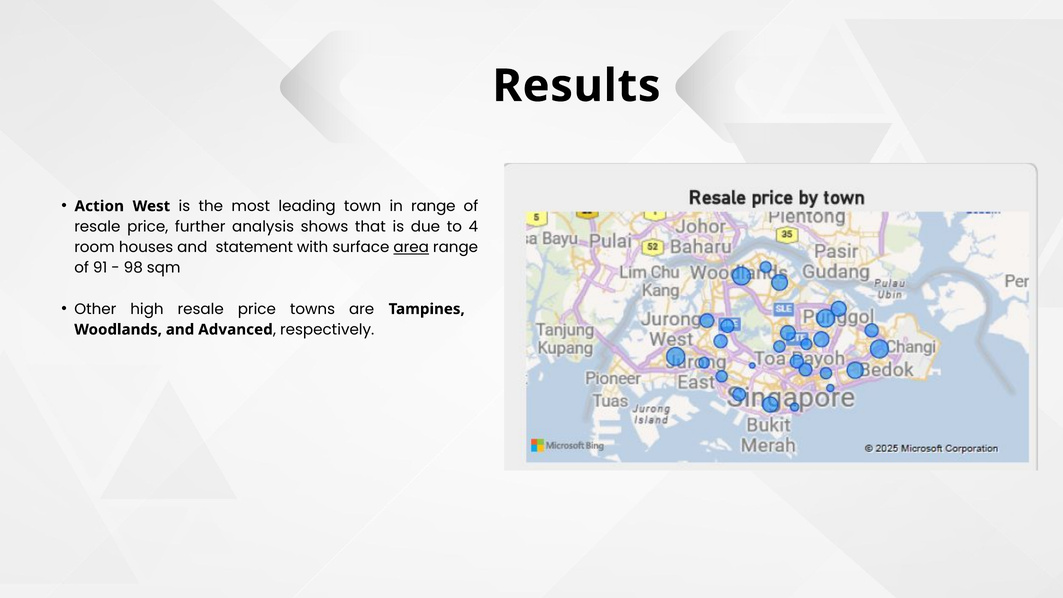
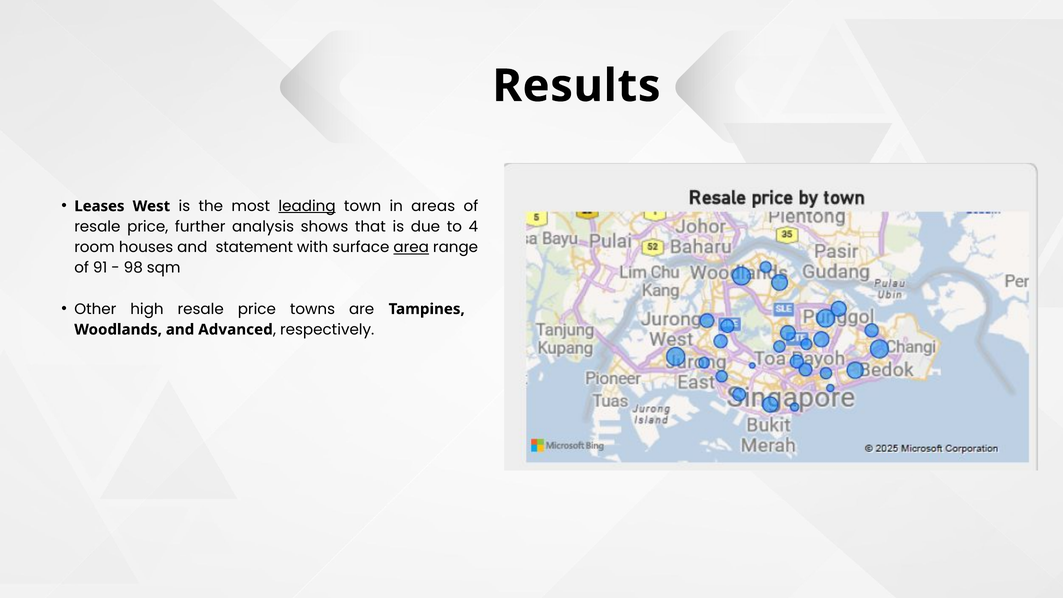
Action: Action -> Leases (99, 206)
leading underline: none -> present (307, 206)
in range: range -> areas (433, 206)
